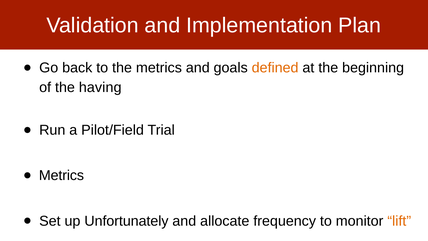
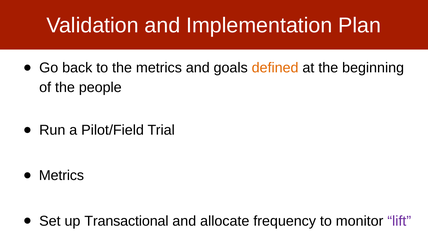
having: having -> people (100, 87)
Unfortunately: Unfortunately -> Transactional (126, 221)
lift colour: orange -> purple (399, 221)
